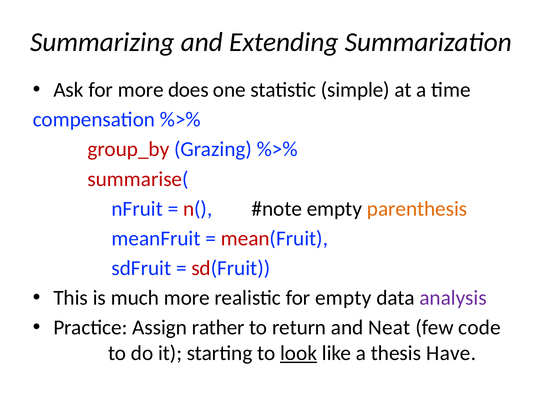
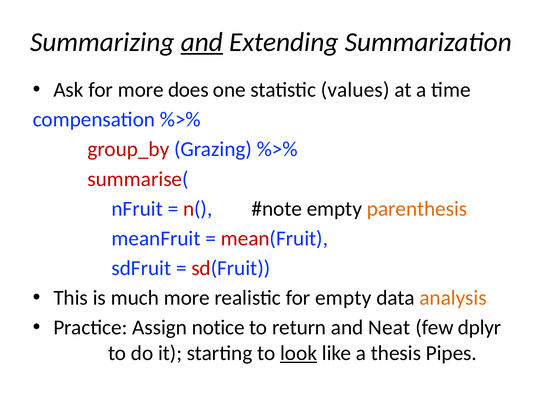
and underline: none -> present (202, 42)
simple: simple -> values (355, 90)
analysis colour: purple -> orange (453, 298)
rather: rather -> notice (218, 328)
code: code -> dplyr (480, 328)
Have: Have -> Pipes (451, 353)
